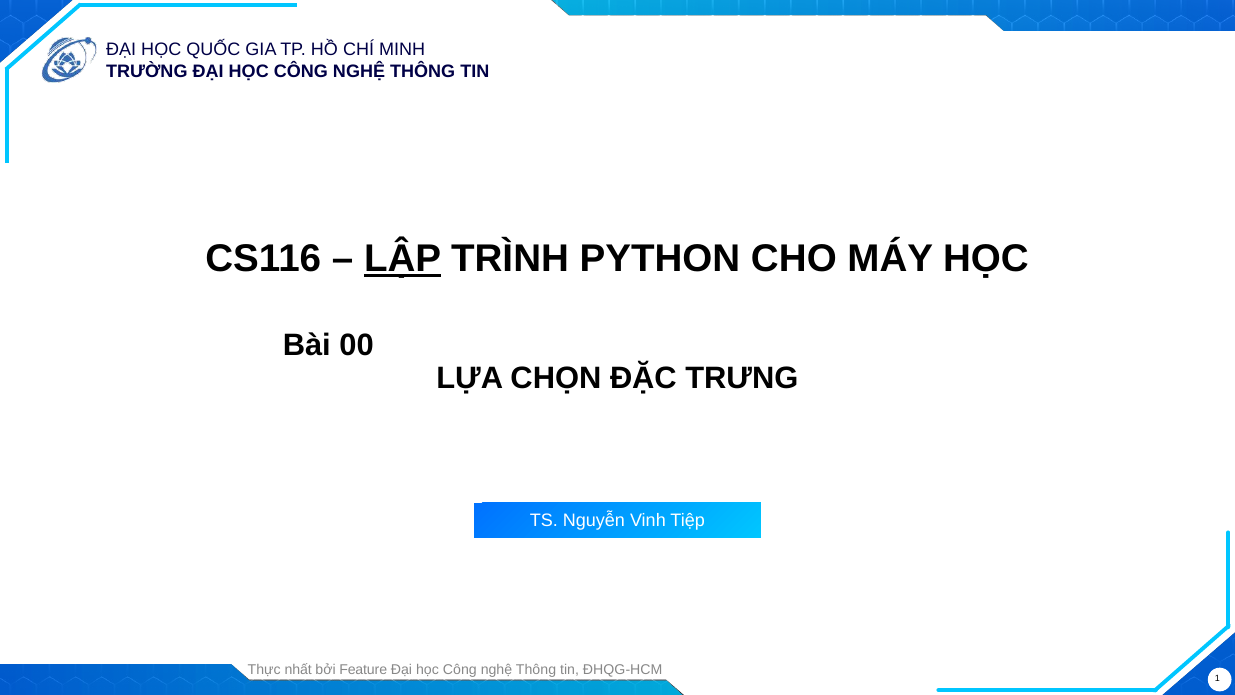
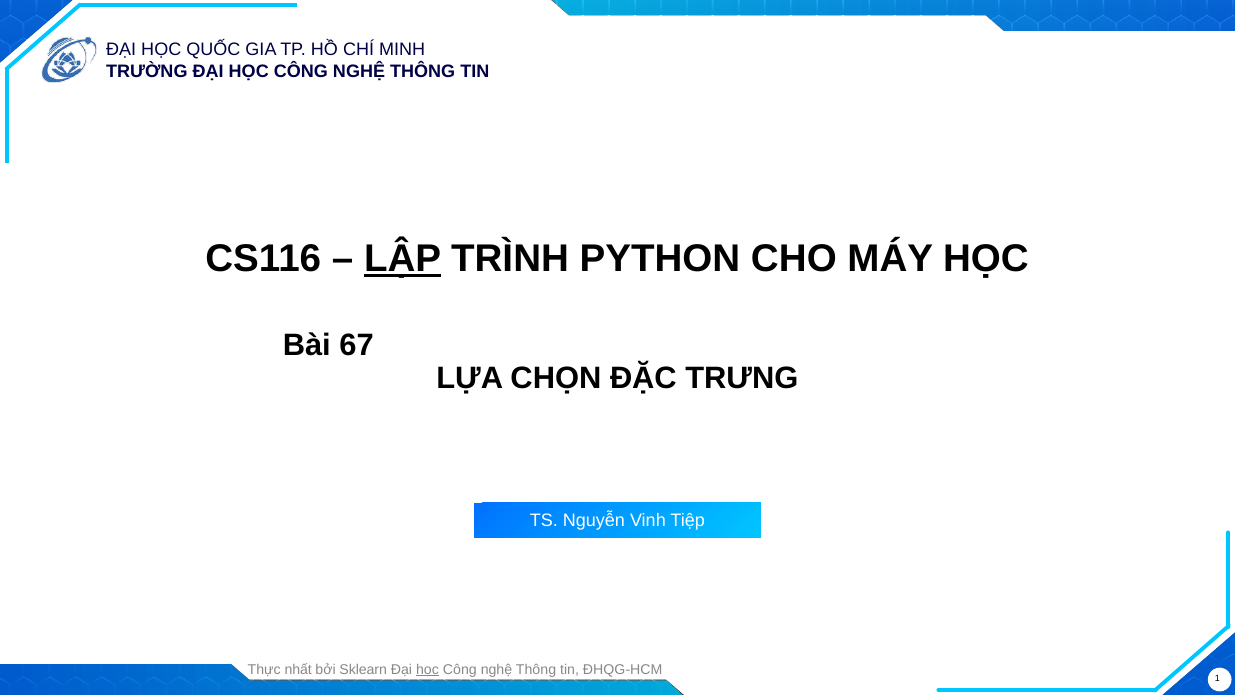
00: 00 -> 67 (357, 345)
Feature: Feature -> Sklearn (363, 669)
học underline: none -> present (427, 669)
